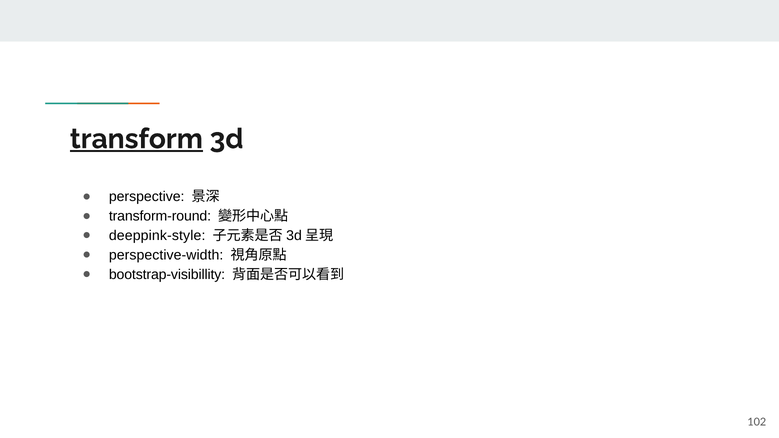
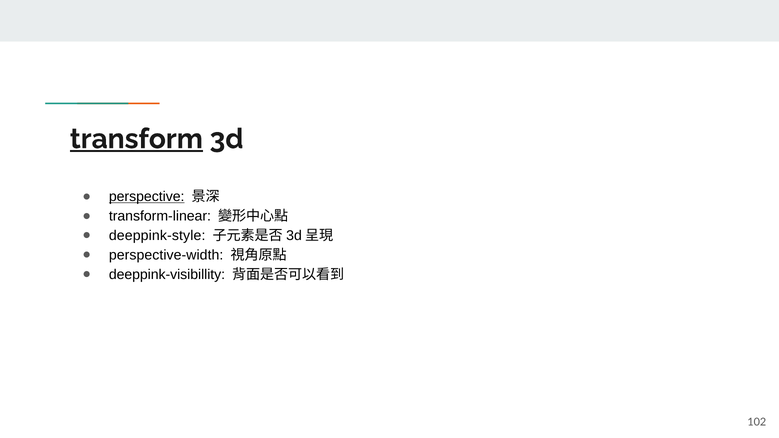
perspective underline: none -> present (147, 197)
transform-round: transform-round -> transform-linear (160, 216)
bootstrap-visibillity: bootstrap-visibillity -> deeppink-visibillity (167, 275)
